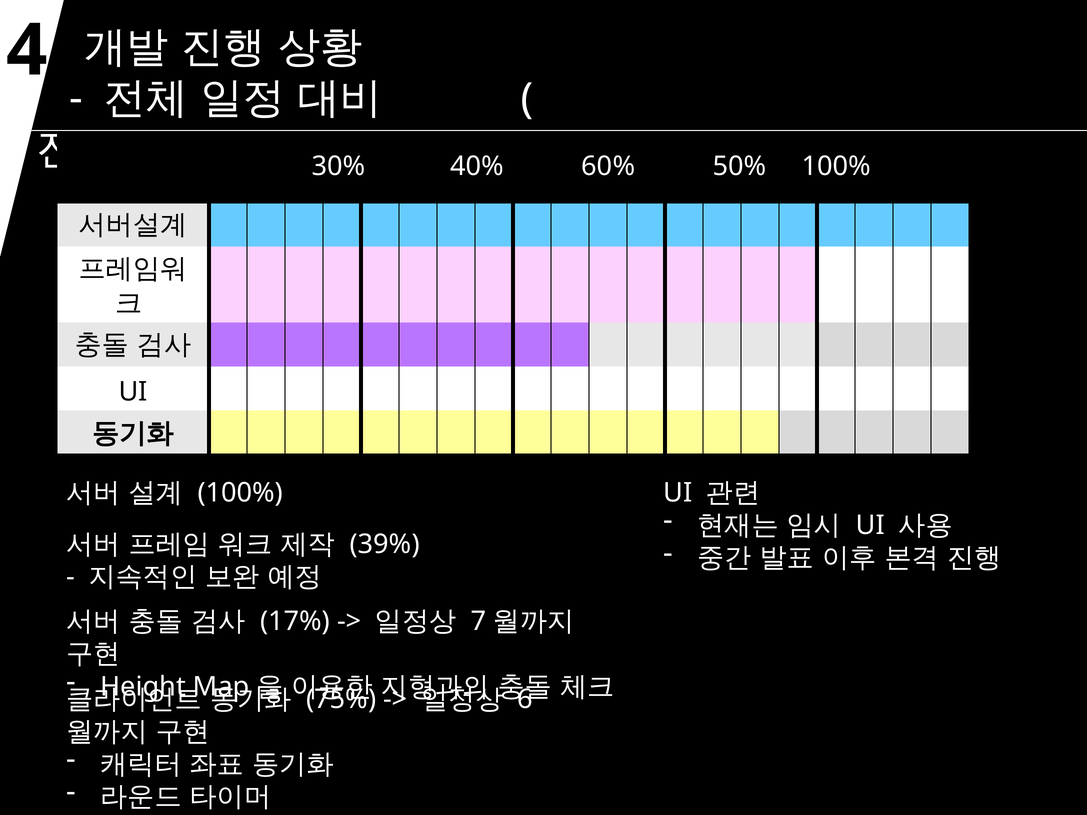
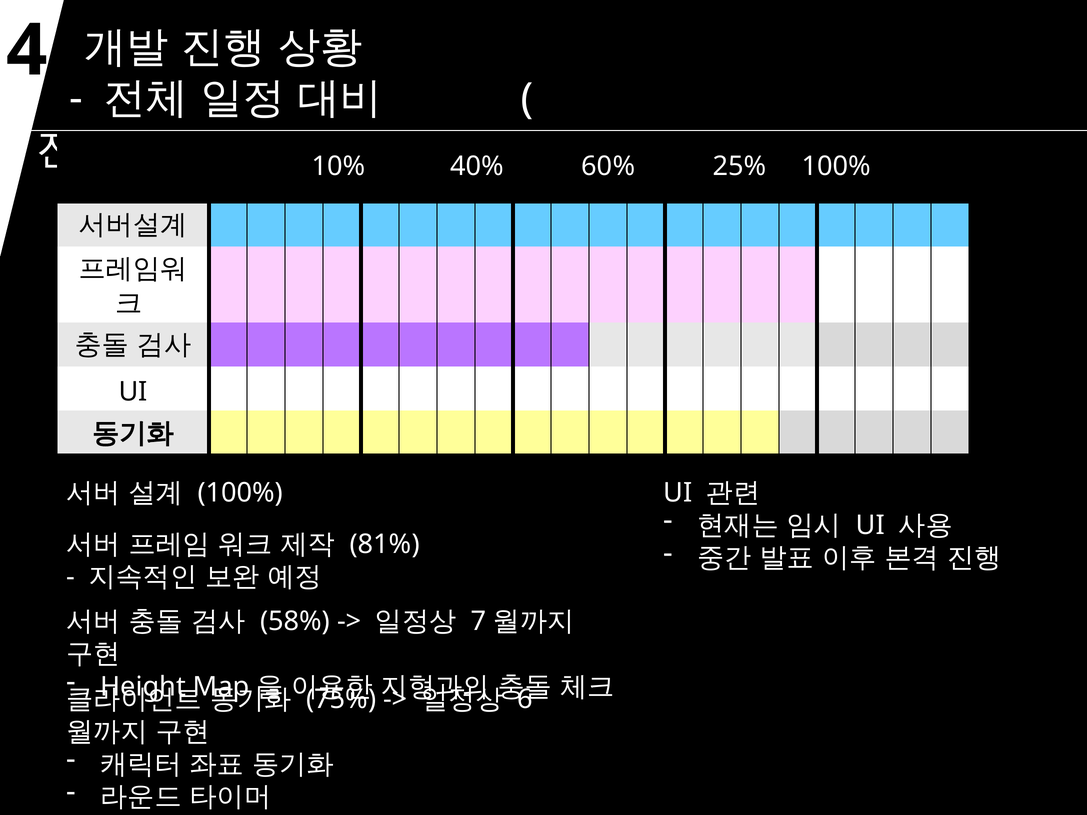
30%: 30% -> 10% (339, 166)
50%: 50% -> 25% (740, 166)
39%: 39% -> 81% (385, 545)
17%: 17% -> 58% (295, 622)
